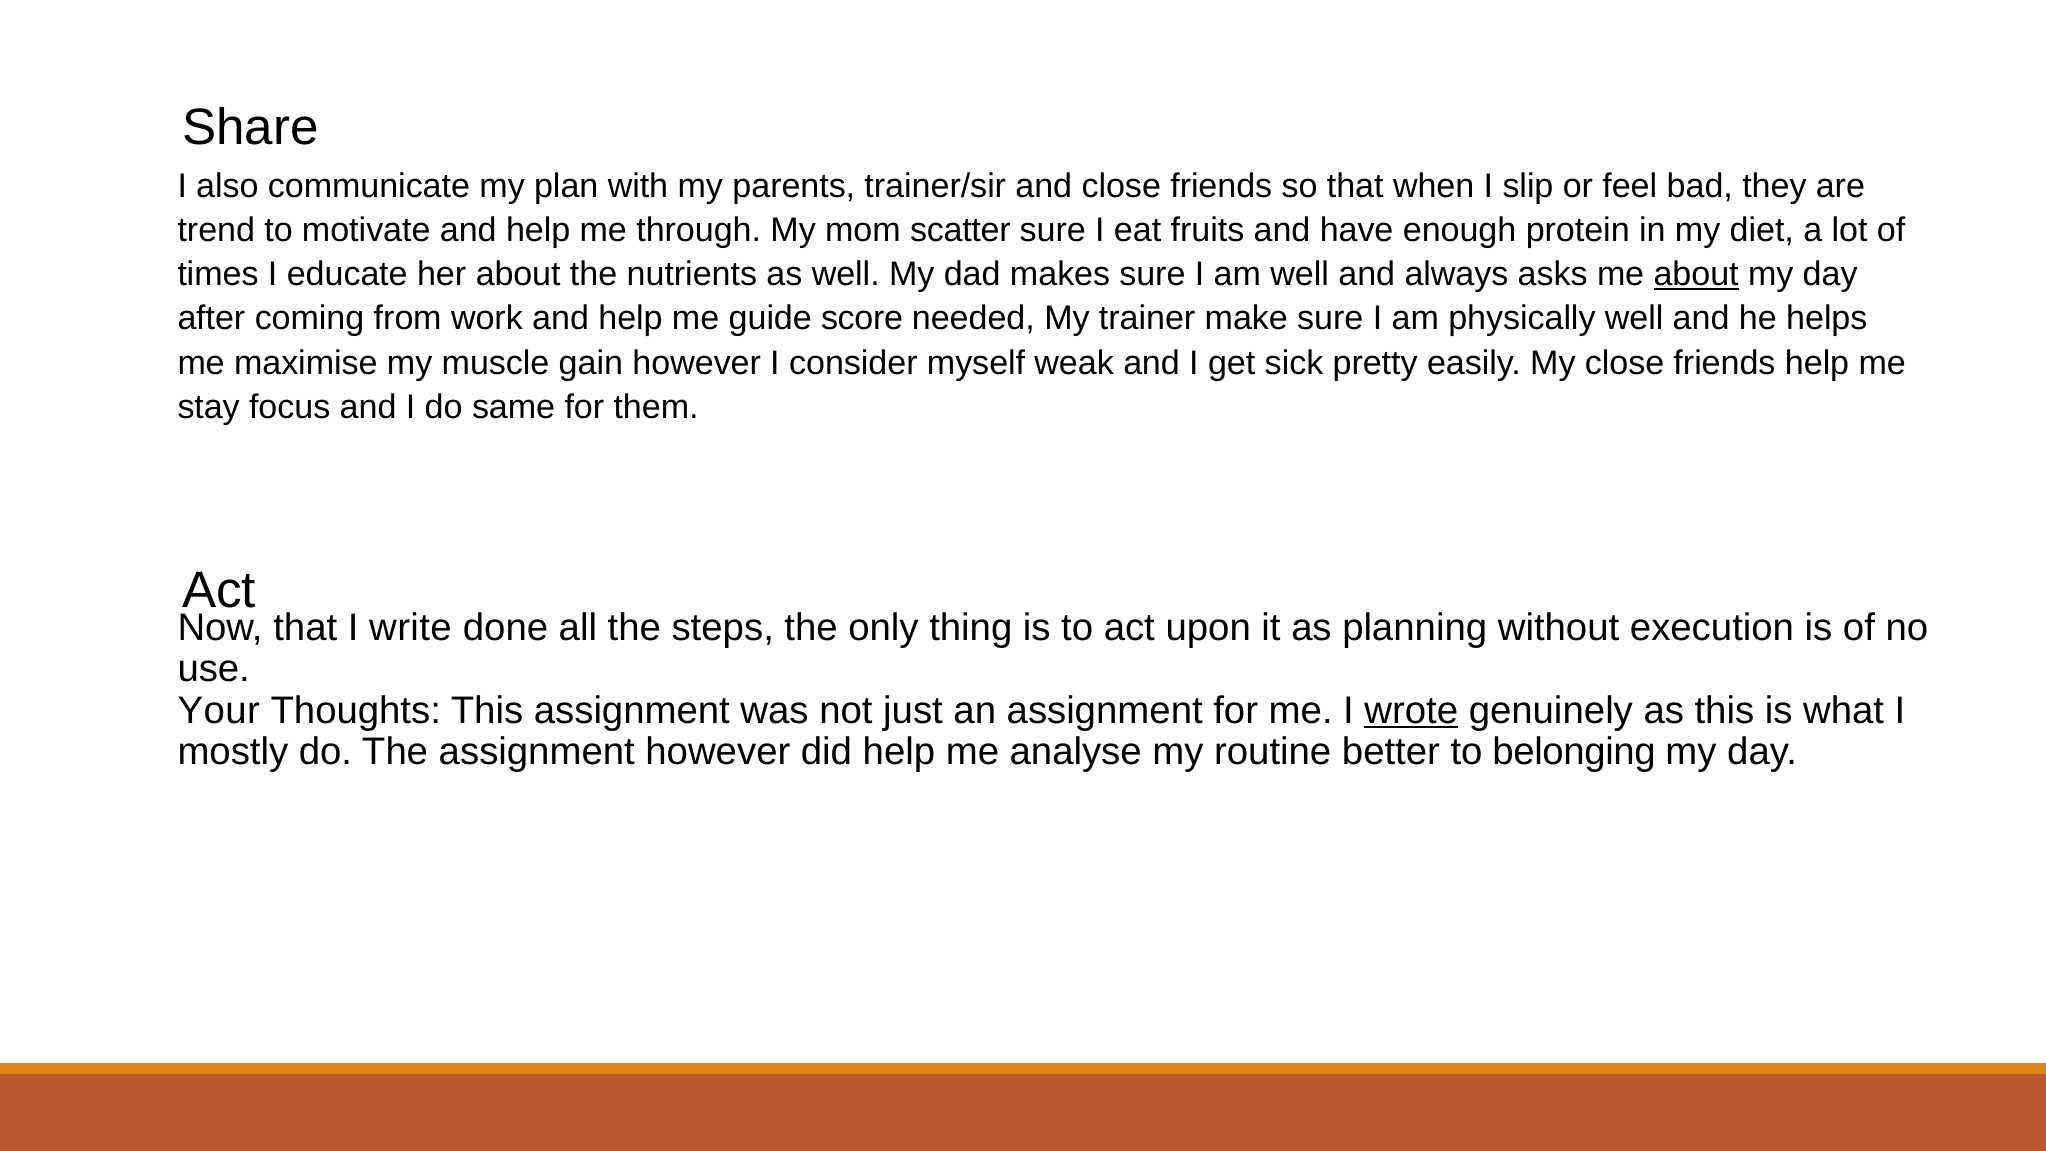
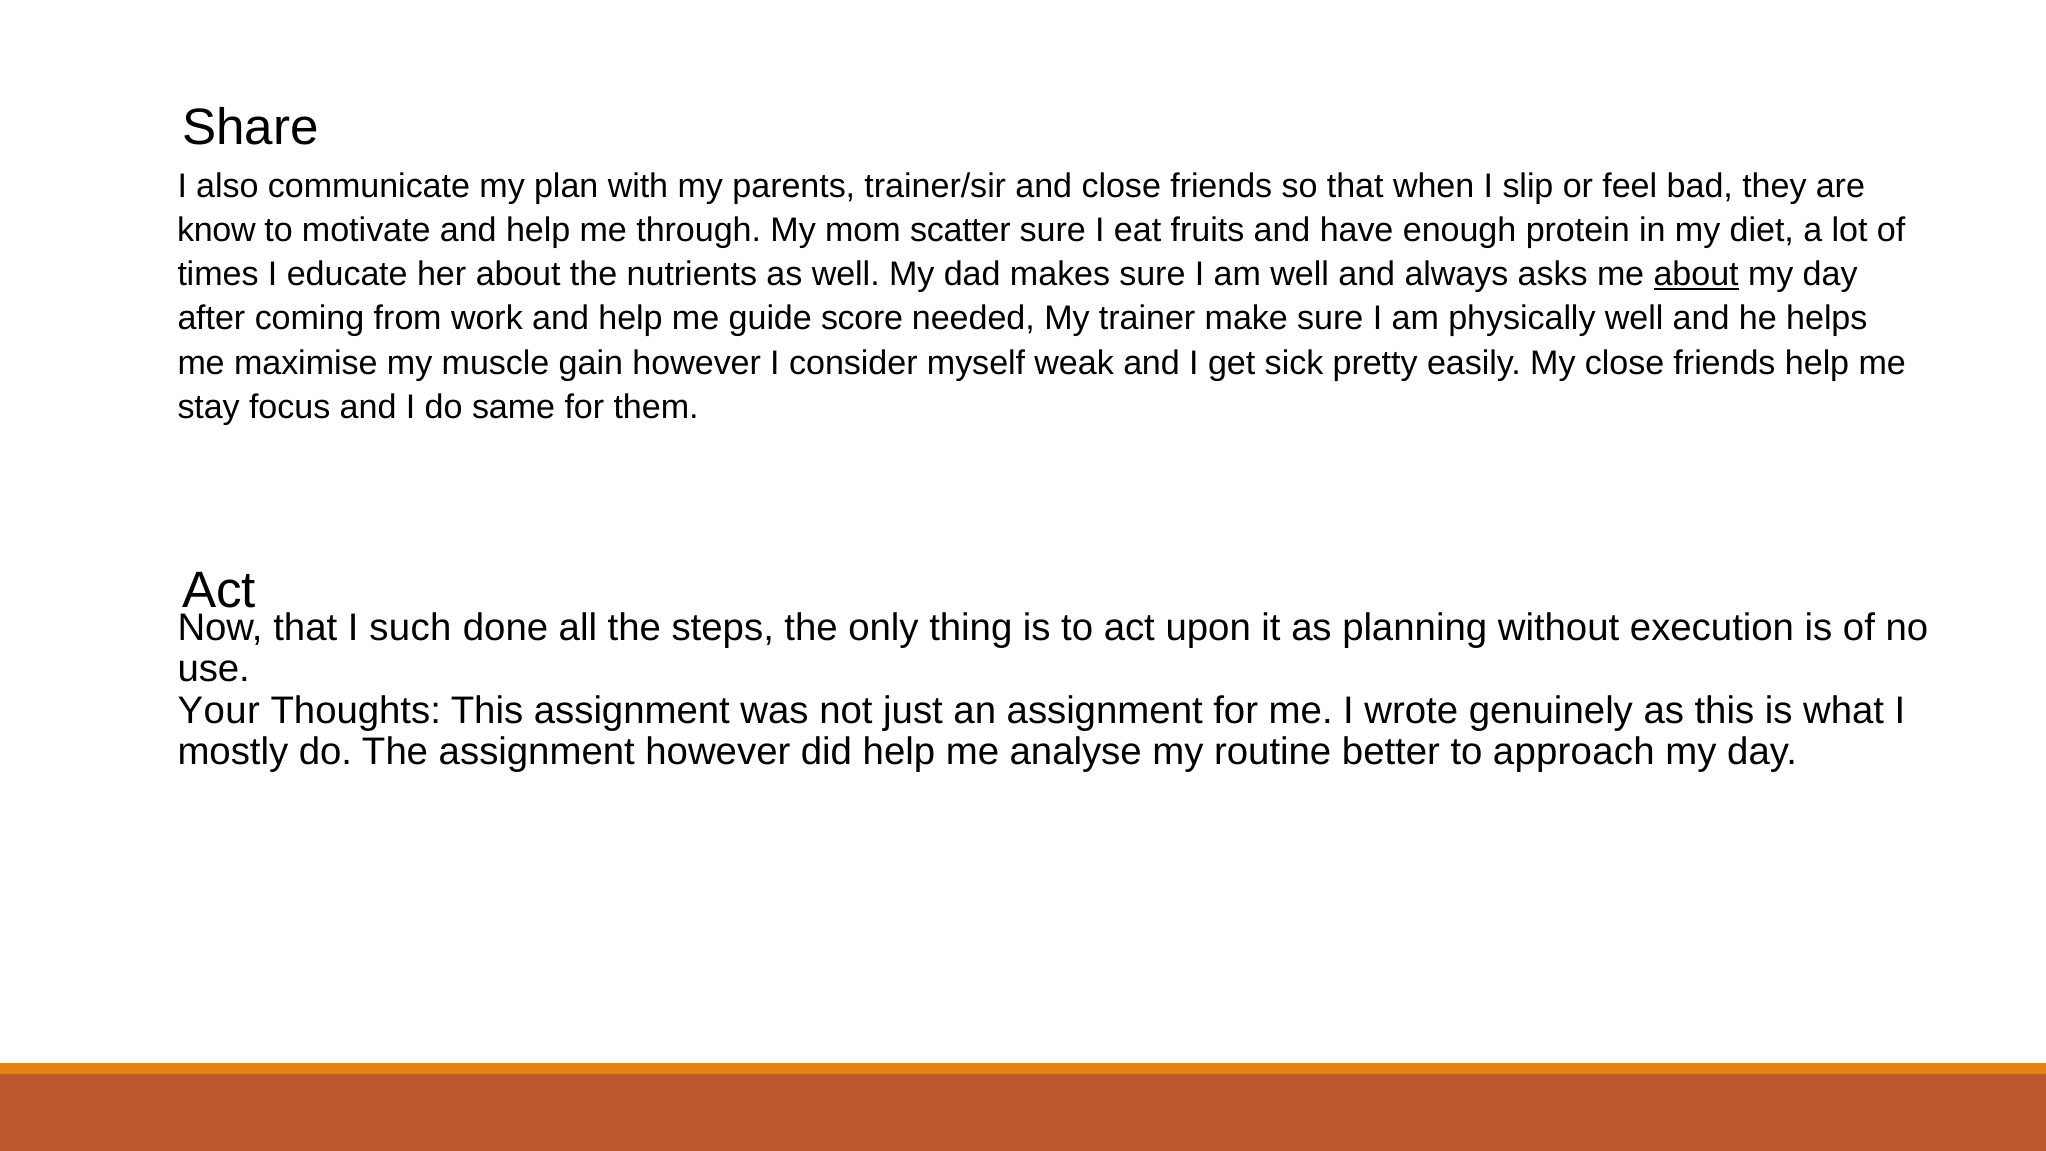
trend: trend -> know (216, 230)
write: write -> such (410, 628)
wrote underline: present -> none (1411, 710)
belonging: belonging -> approach (1574, 752)
